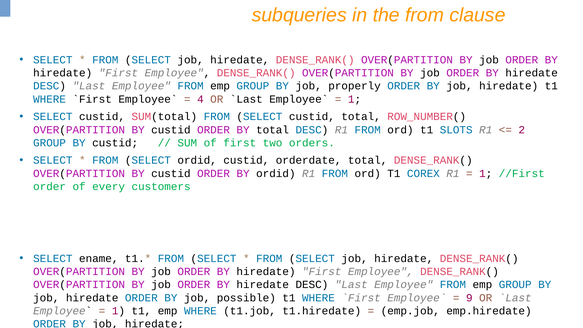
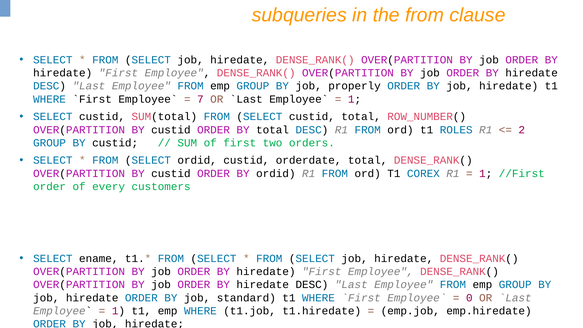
4: 4 -> 7 (200, 99)
SLOTS: SLOTS -> ROLES (456, 130)
possible: possible -> standard (246, 298)
9: 9 -> 0 (469, 298)
